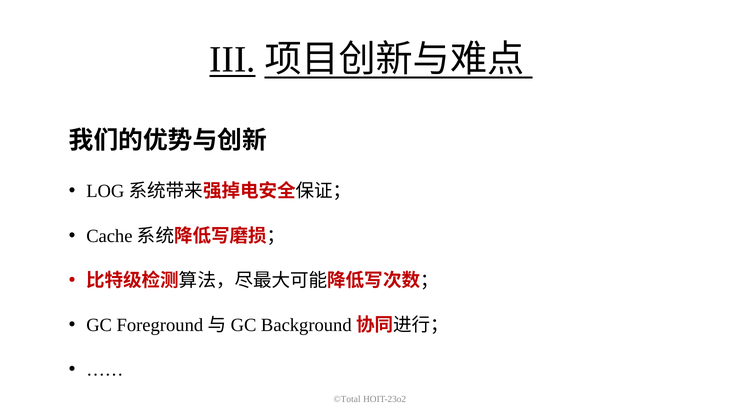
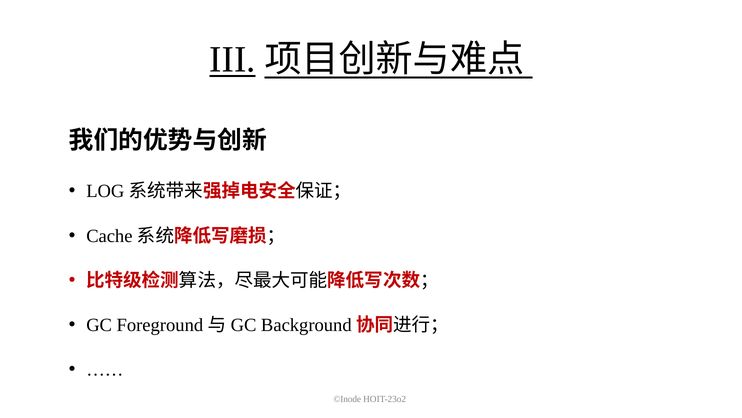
©Total: ©Total -> ©Inode (347, 399)
